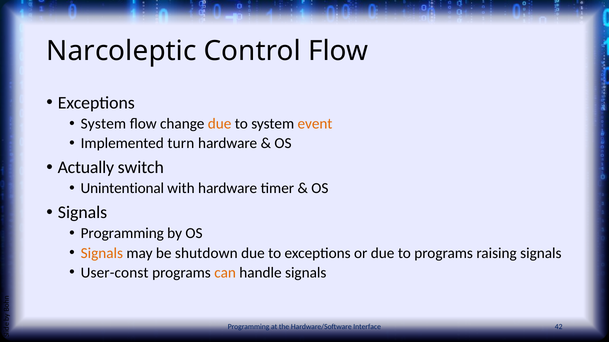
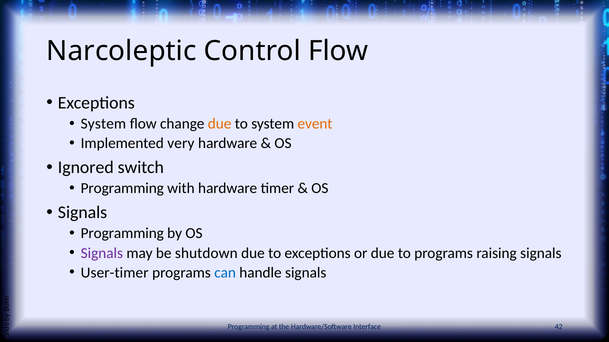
turn: turn -> very (181, 144)
Actually: Actually -> Ignored (86, 168)
Unintentional: Unintentional -> Programming (122, 189)
Signals colour: orange -> purple (102, 253)
User-const: User-const -> User-timer (115, 273)
can colour: orange -> blue (225, 273)
